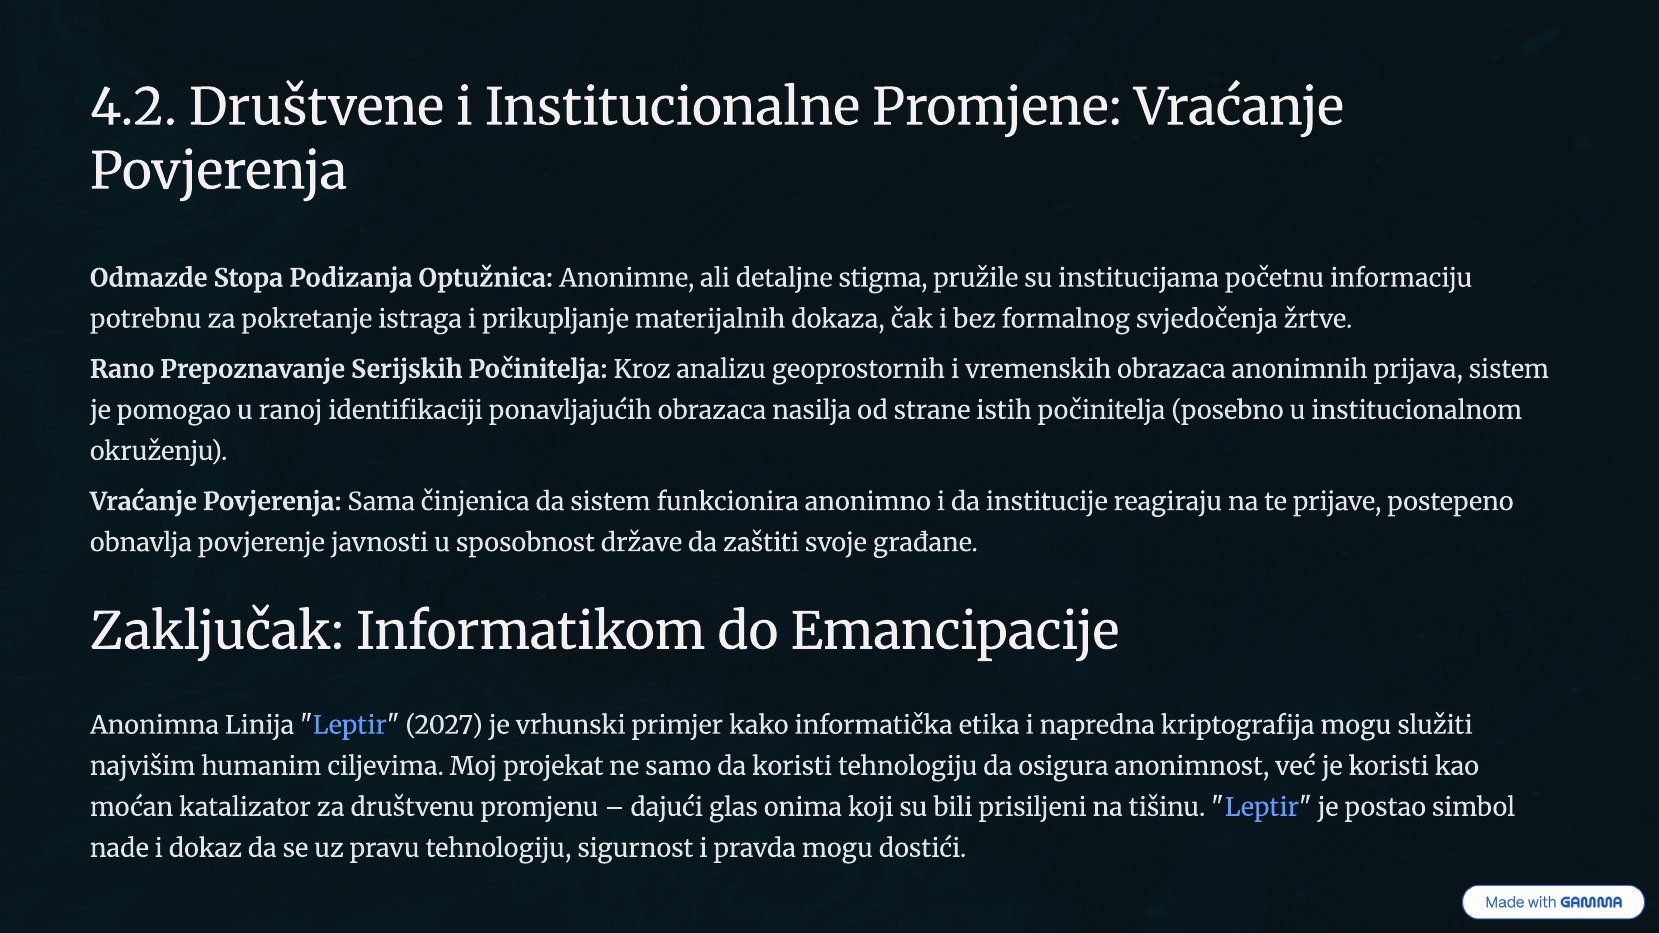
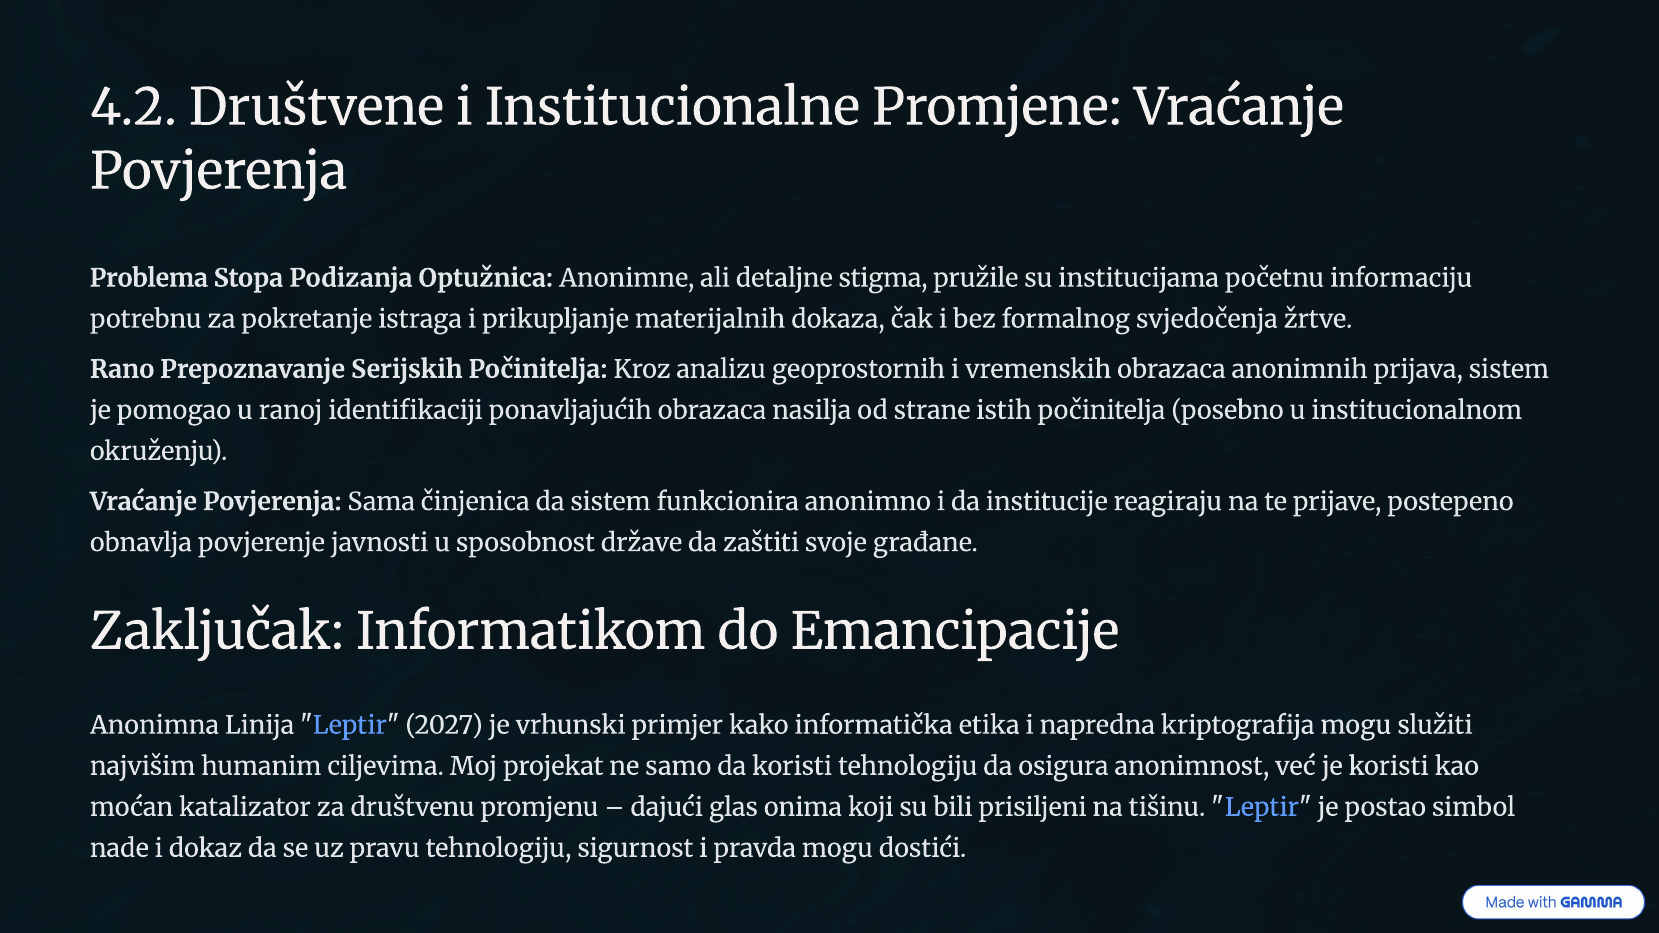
Odmazde: Odmazde -> Problema (149, 278)
